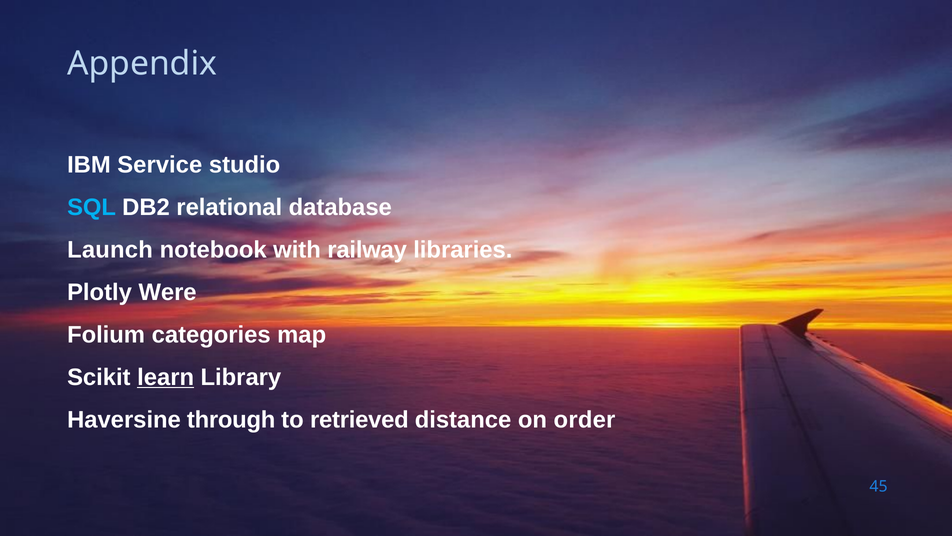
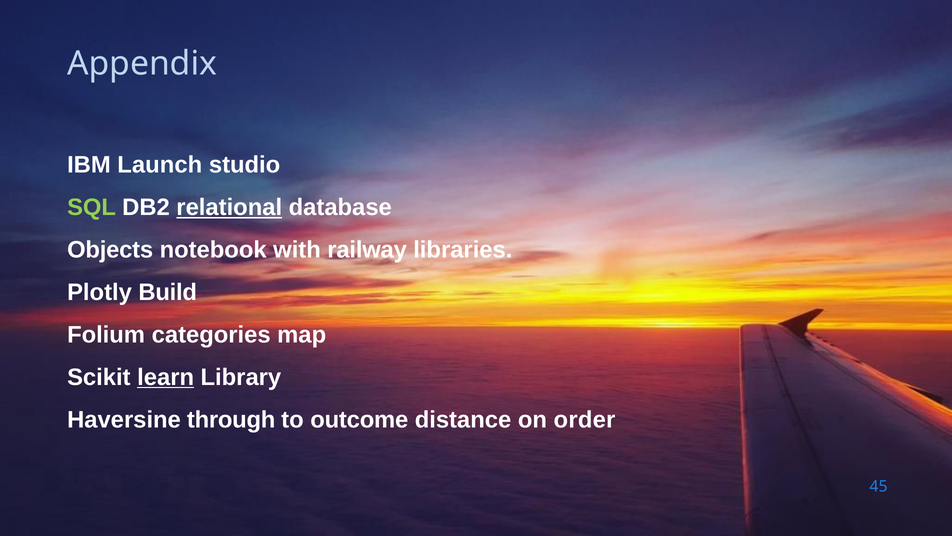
Service: Service -> Launch (160, 165)
SQL colour: light blue -> light green (92, 207)
relational underline: none -> present (229, 207)
Launch: Launch -> Objects (110, 250)
Were: Were -> Build (168, 292)
retrieved: retrieved -> outcome (359, 419)
